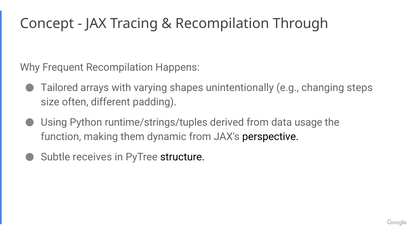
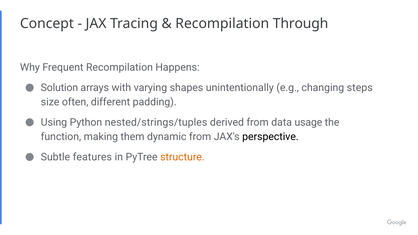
Tailored: Tailored -> Solution (59, 88)
runtime/strings/tuples: runtime/strings/tuples -> nested/strings/tuples (156, 122)
receives: receives -> features (92, 157)
structure colour: black -> orange (182, 157)
